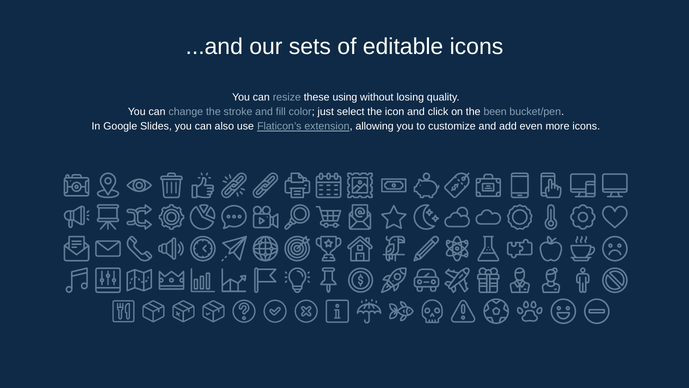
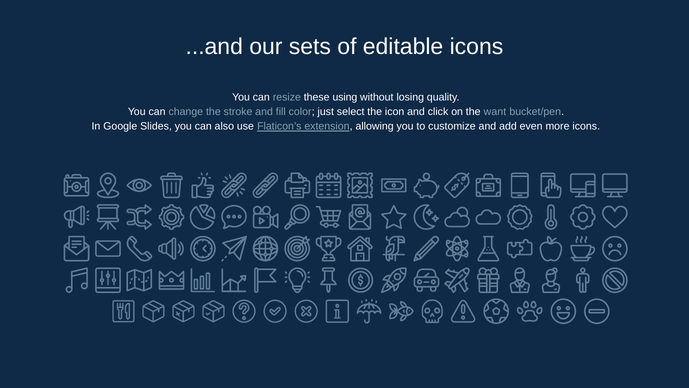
been: been -> want (495, 112)
